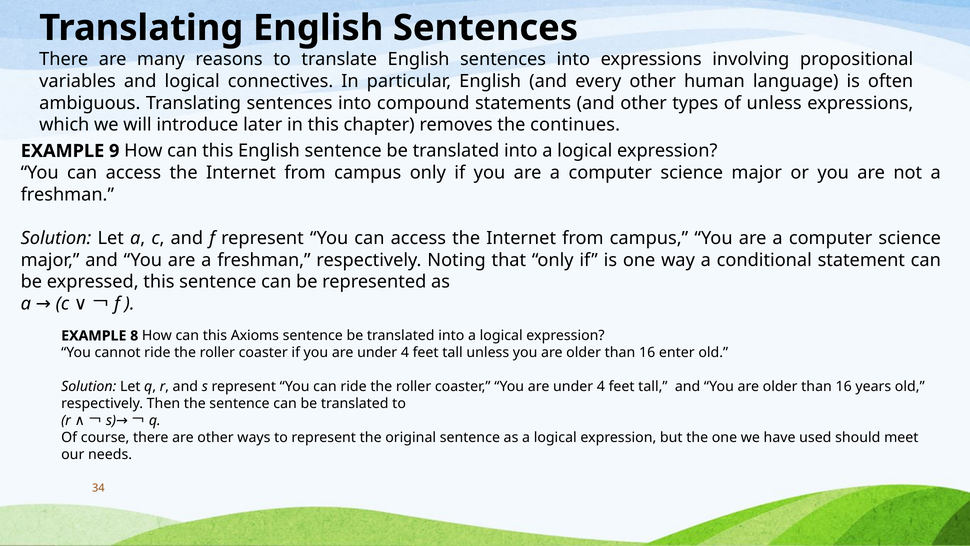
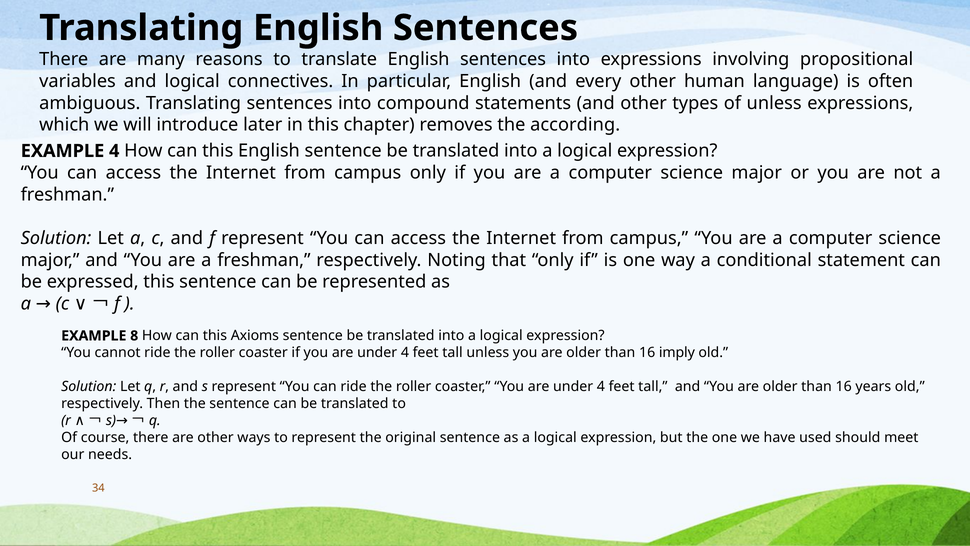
continues: continues -> according (575, 125)
EXAMPLE 9: 9 -> 4 (114, 151)
enter: enter -> imply (677, 353)
